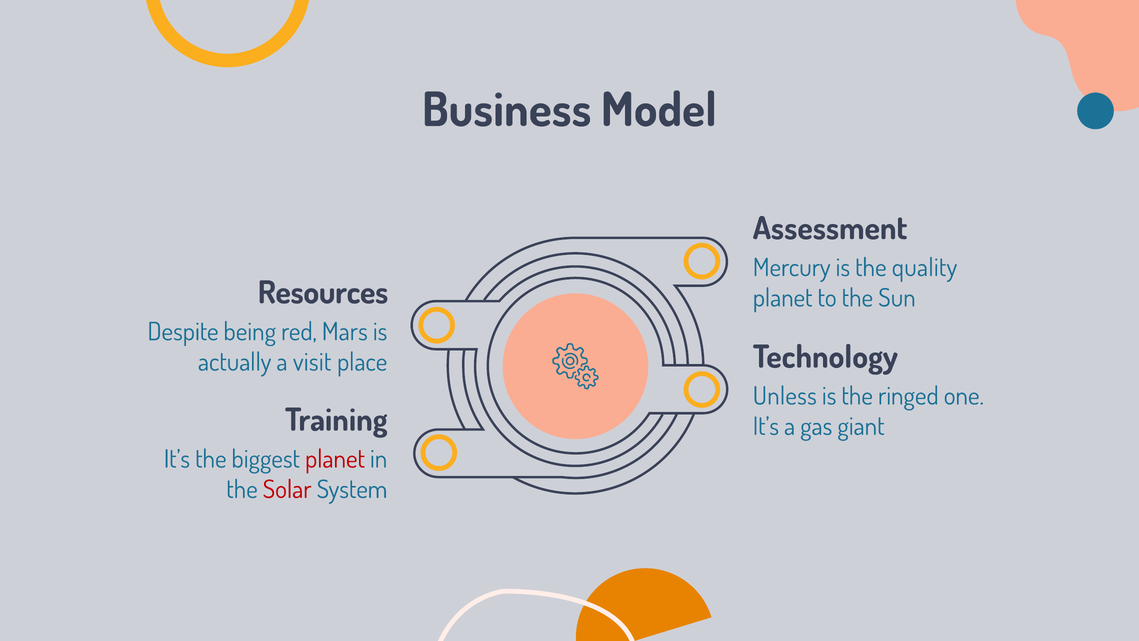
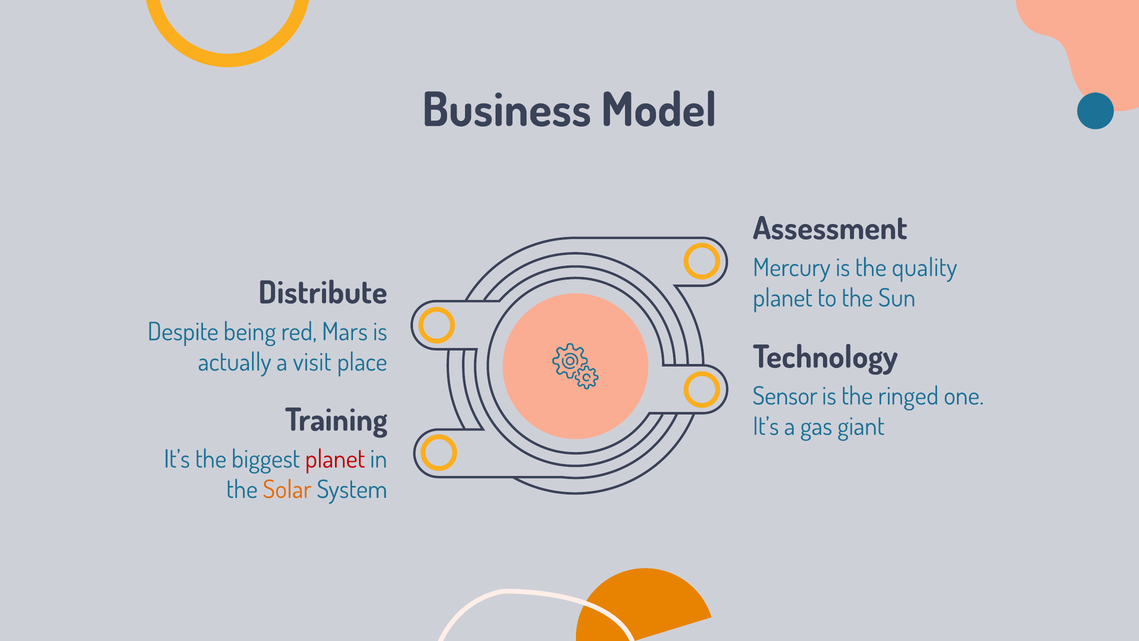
Resources: Resources -> Distribute (323, 293)
Unless: Unless -> Sensor (785, 396)
Solar colour: red -> orange (287, 489)
